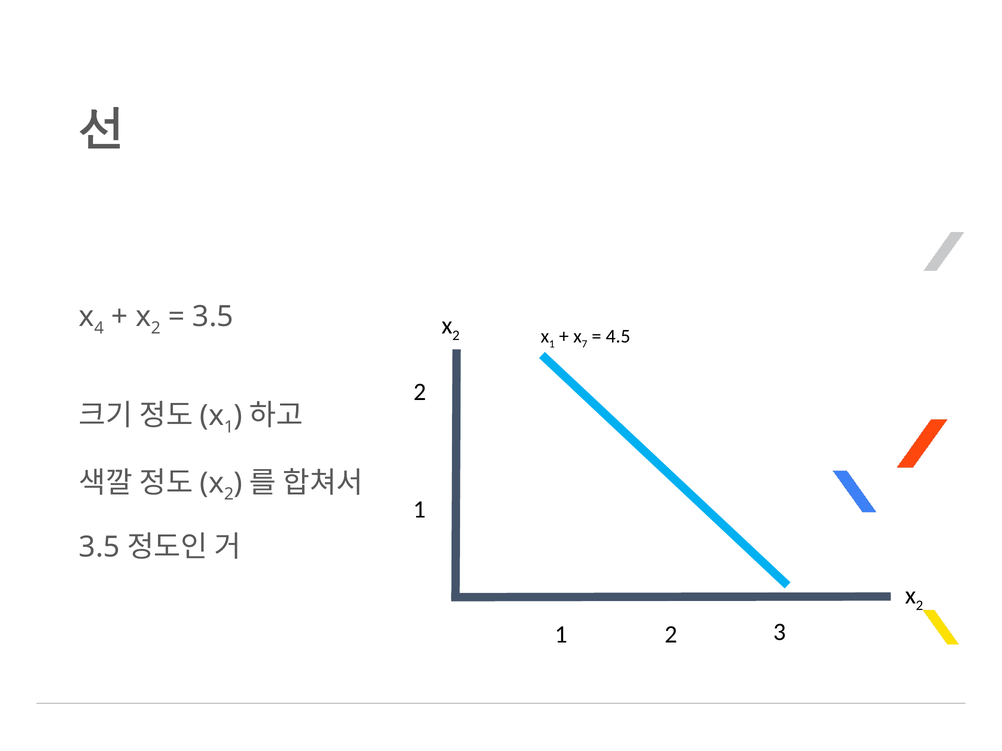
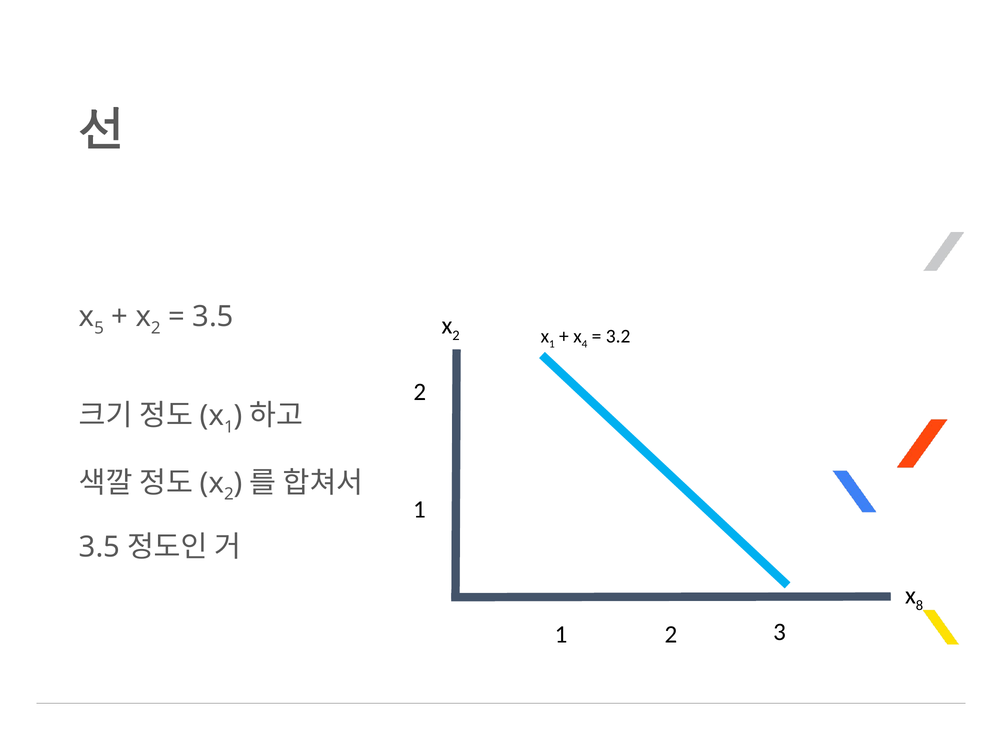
4: 4 -> 5 (99, 328)
7: 7 -> 4 (584, 344)
4.5: 4.5 -> 3.2 (618, 337)
2: 2 -> 8 (919, 606)
